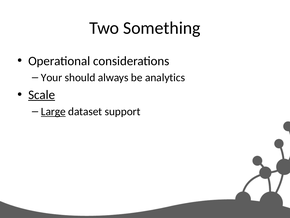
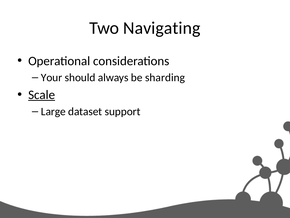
Something: Something -> Navigating (162, 28)
analytics: analytics -> sharding (165, 77)
Large underline: present -> none (53, 111)
